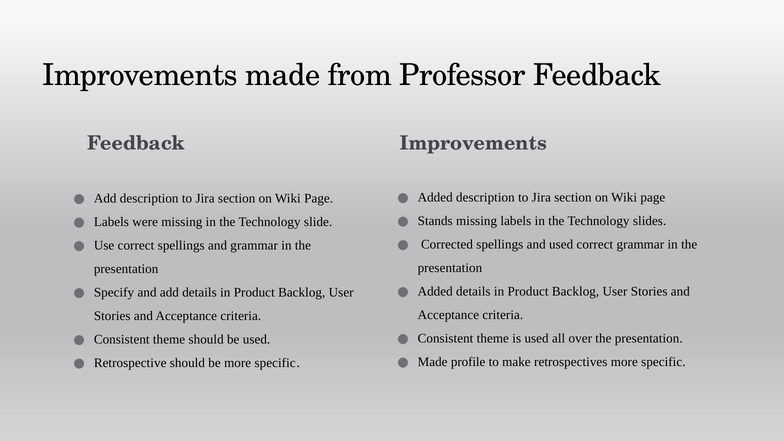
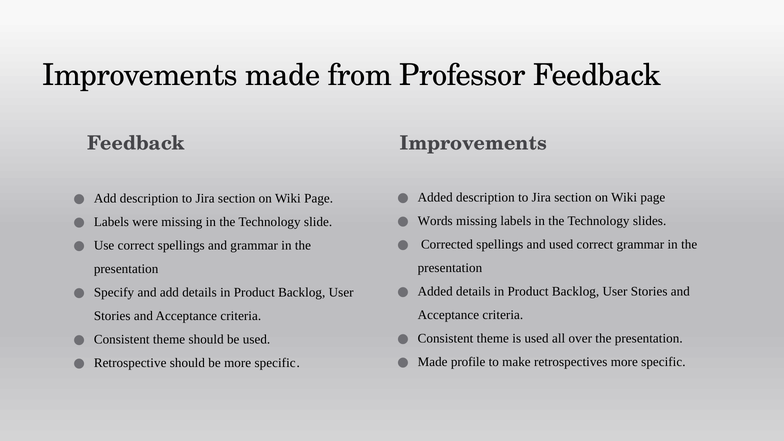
Stands: Stands -> Words (435, 221)
